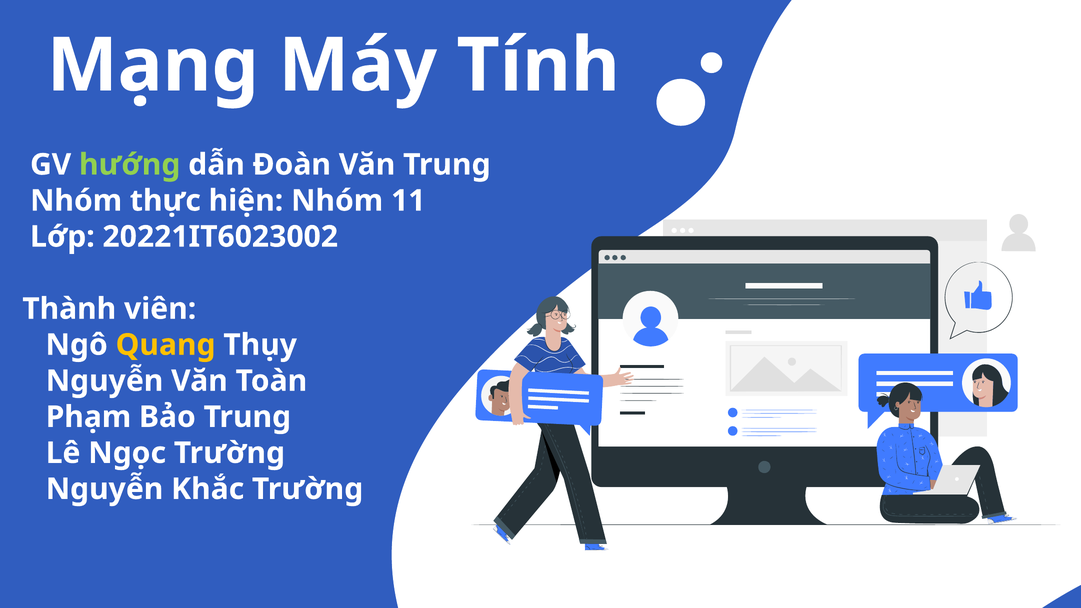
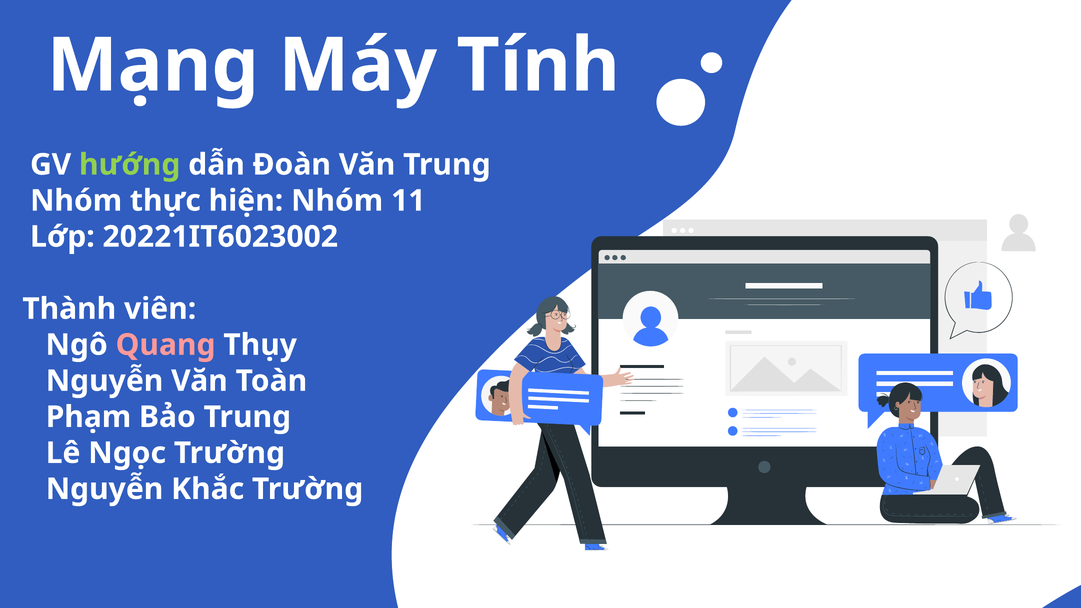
Quang colour: yellow -> pink (166, 345)
